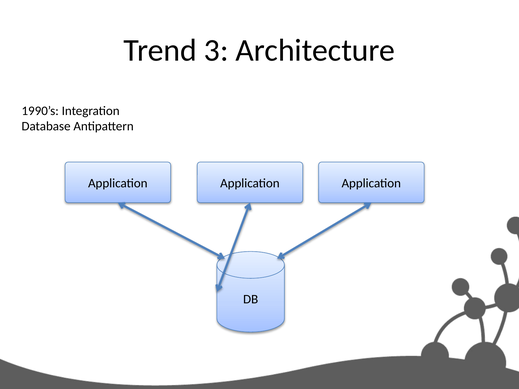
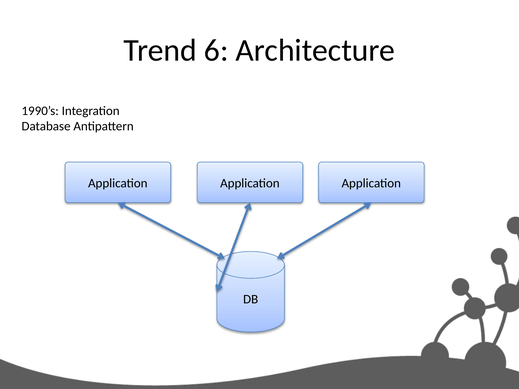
3: 3 -> 6 (216, 50)
